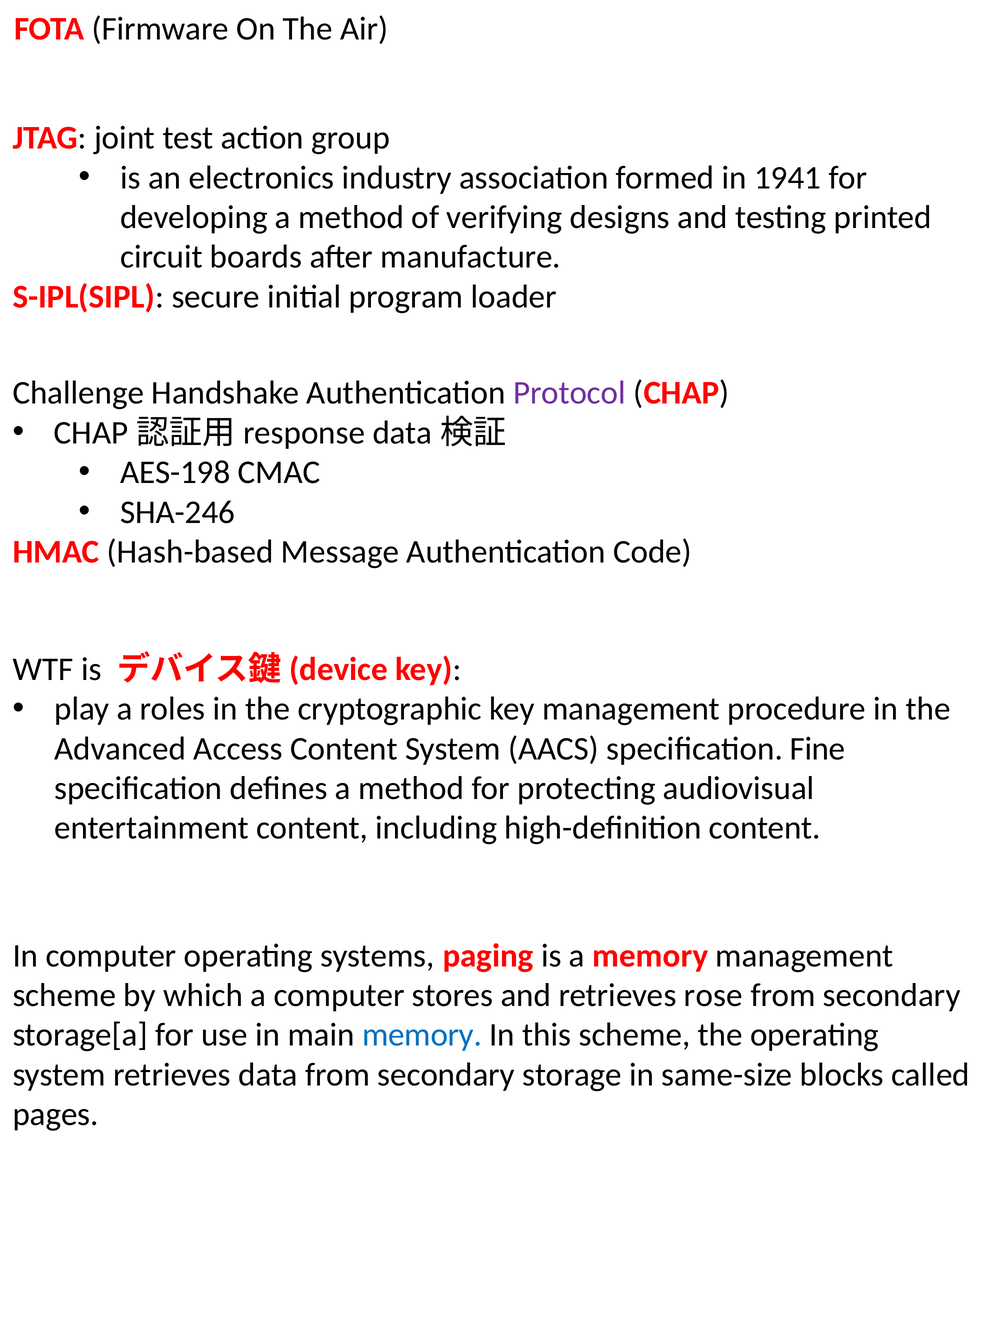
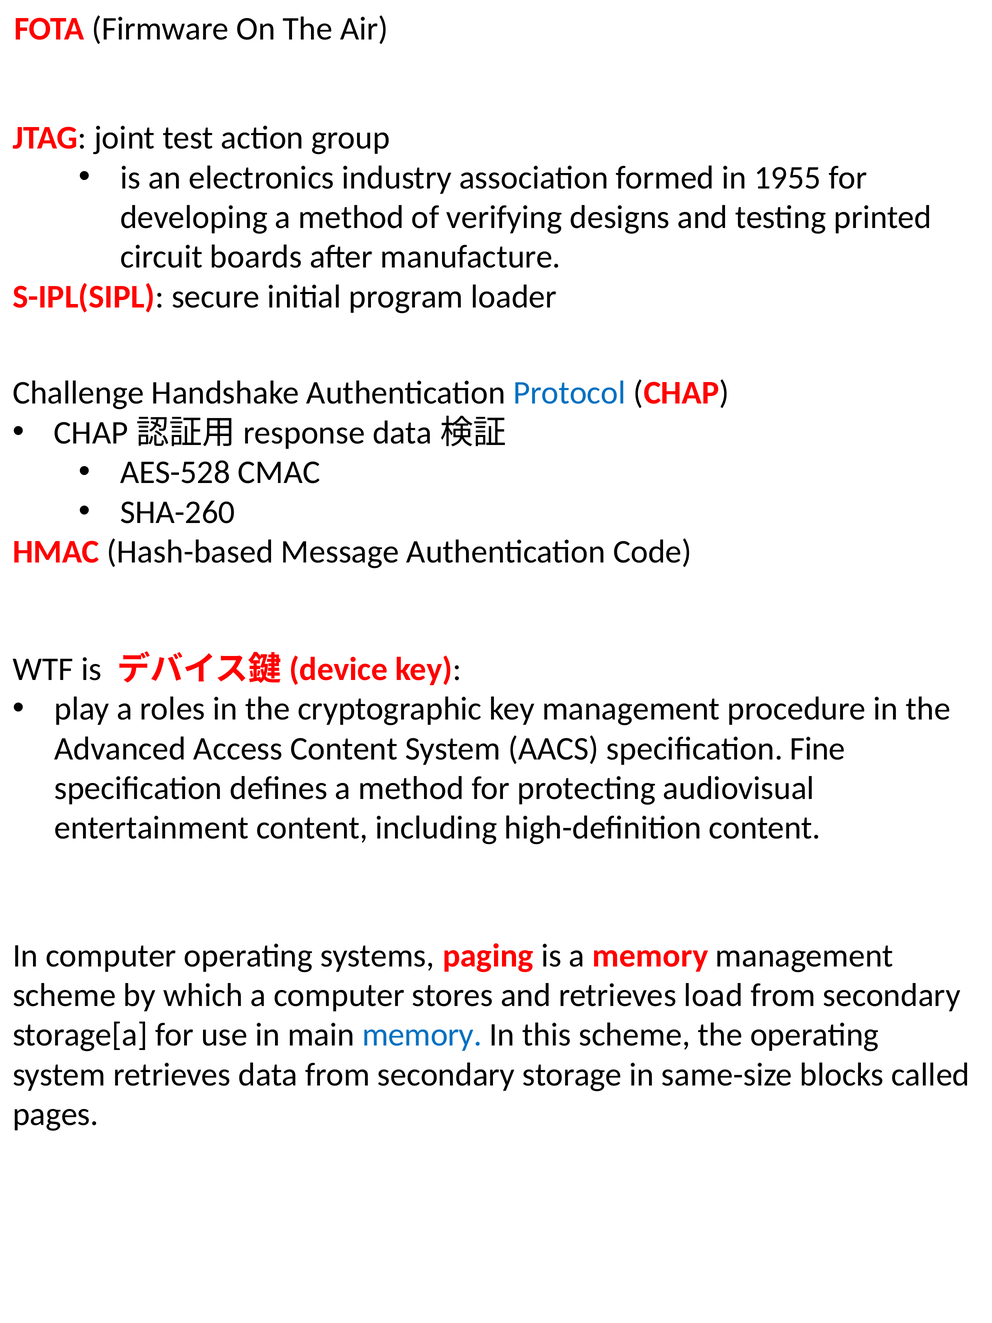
1941: 1941 -> 1955 (788, 178)
Protocol colour: purple -> blue (569, 393)
AES-198: AES-198 -> AES-528 (175, 472)
SHA-246: SHA-246 -> SHA-260 (178, 512)
rose: rose -> load (713, 995)
